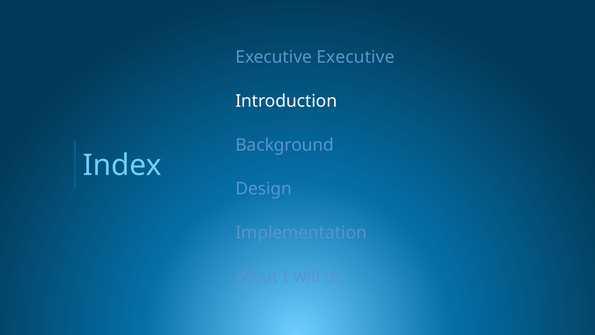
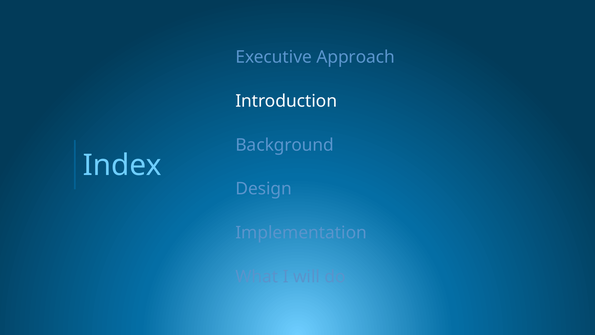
Executive Executive: Executive -> Approach (356, 57)
